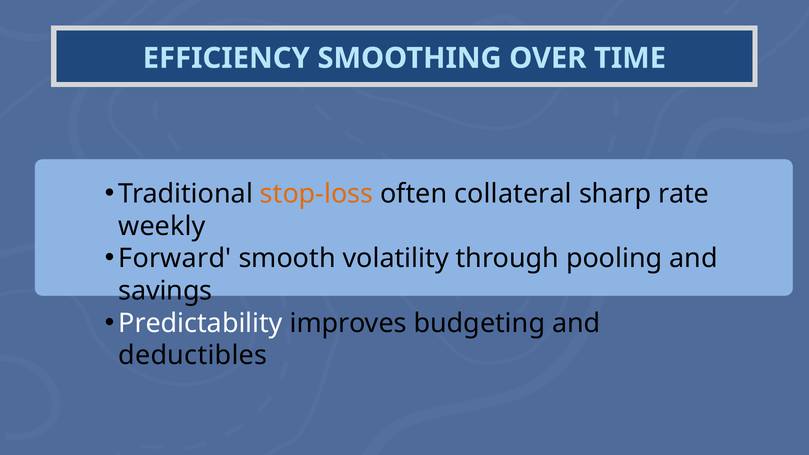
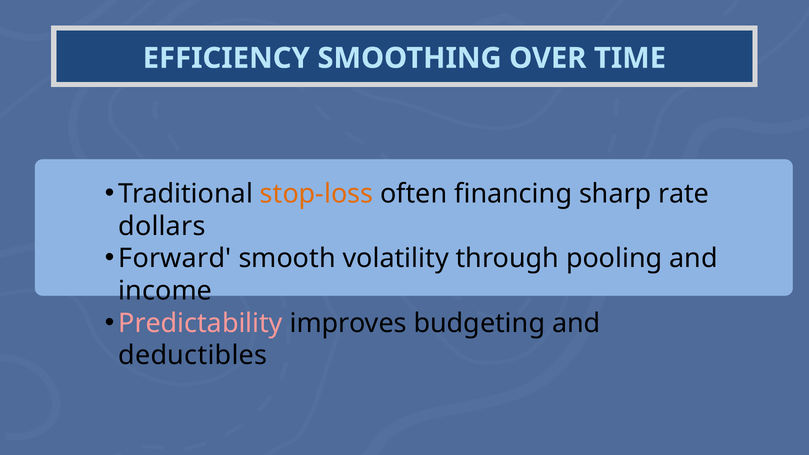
collateral: collateral -> financing (513, 194)
weekly: weekly -> dollars (162, 226)
savings: savings -> income (165, 291)
Predictability colour: white -> pink (201, 323)
